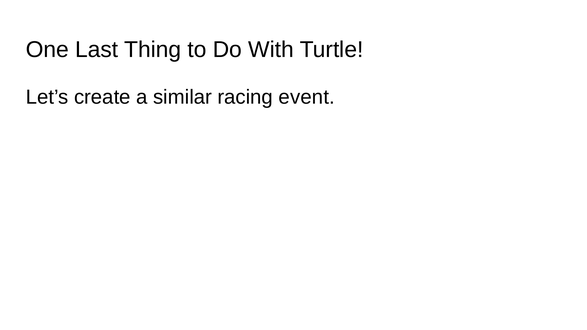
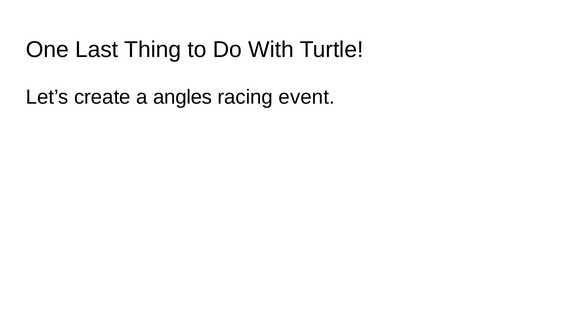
similar: similar -> angles (183, 97)
